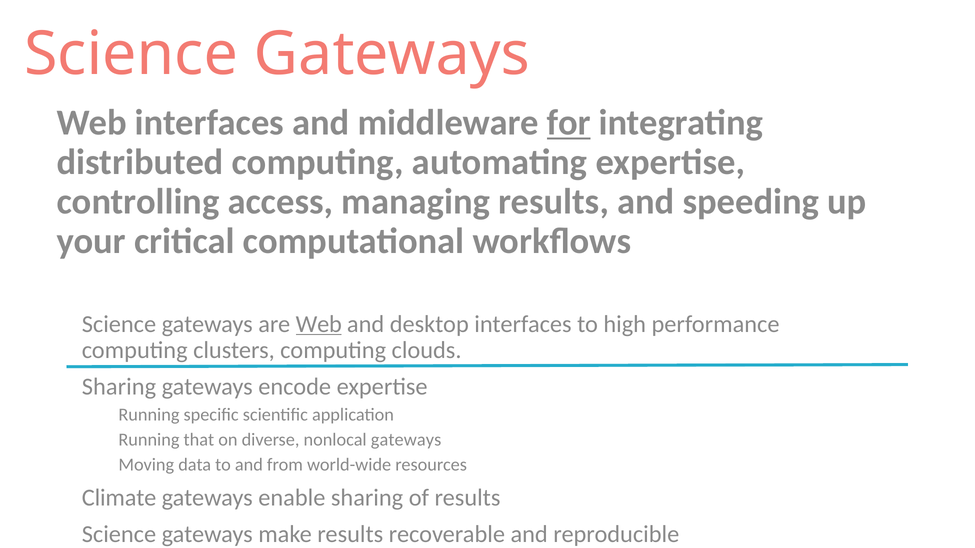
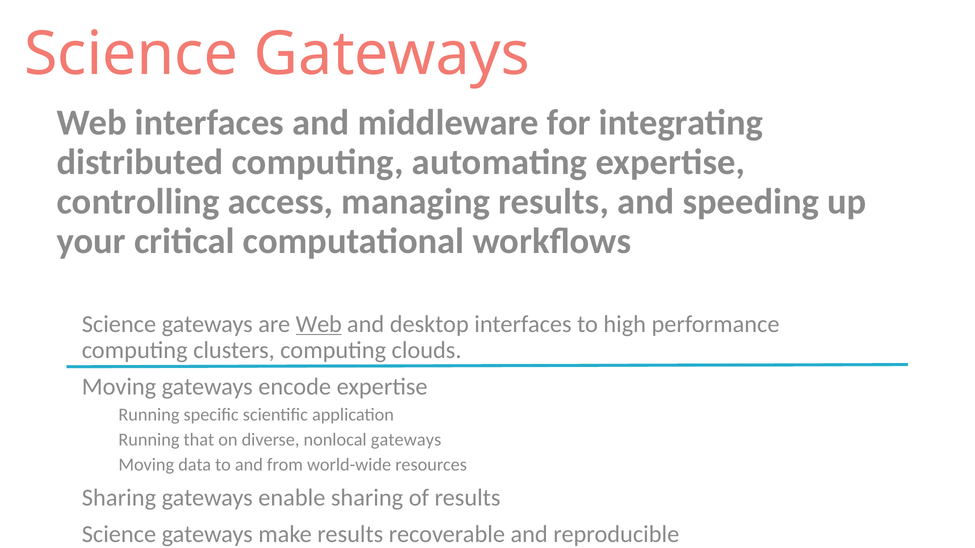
for underline: present -> none (569, 123)
Sharing: Sharing -> Moving (119, 387)
Climate: Climate -> Sharing (119, 498)
